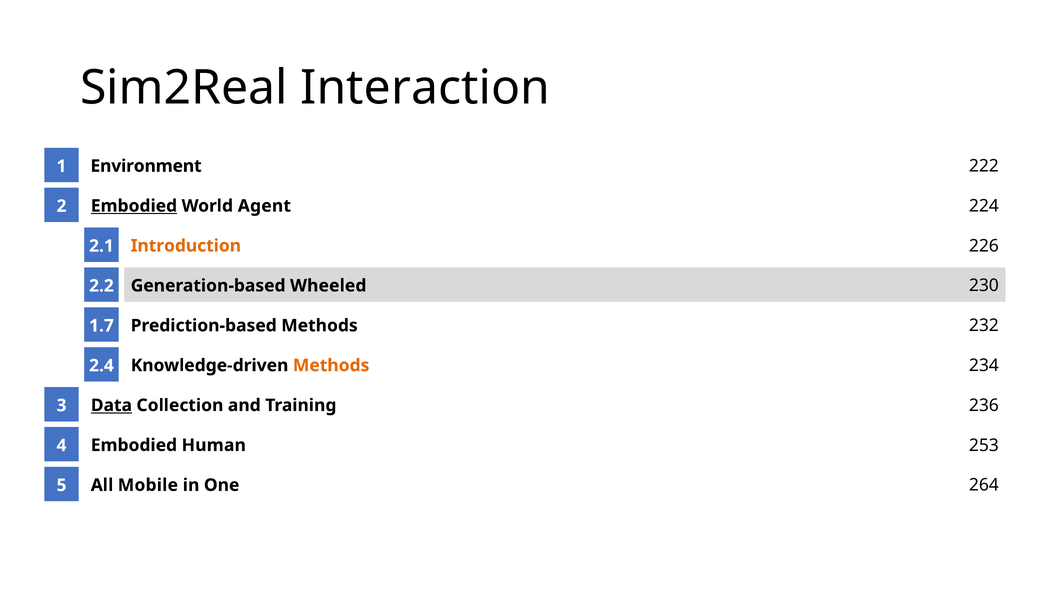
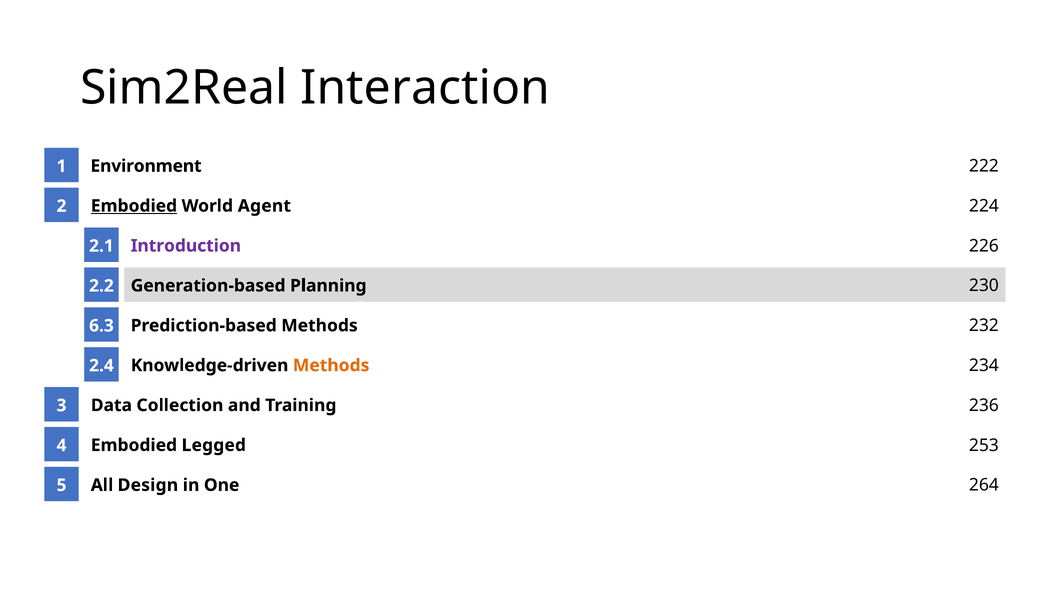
Introduction colour: orange -> purple (186, 246)
Wheeled: Wheeled -> Planning (328, 286)
1.7: 1.7 -> 6.3 (101, 326)
Data underline: present -> none (111, 406)
Human: Human -> Legged (214, 446)
Mobile: Mobile -> Design (148, 486)
